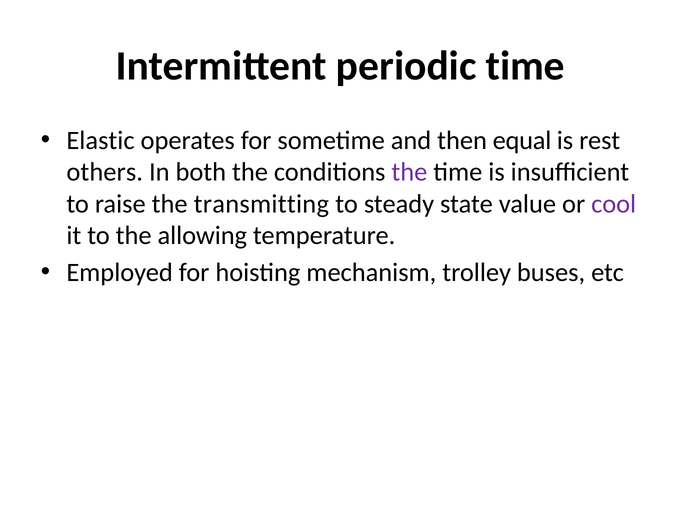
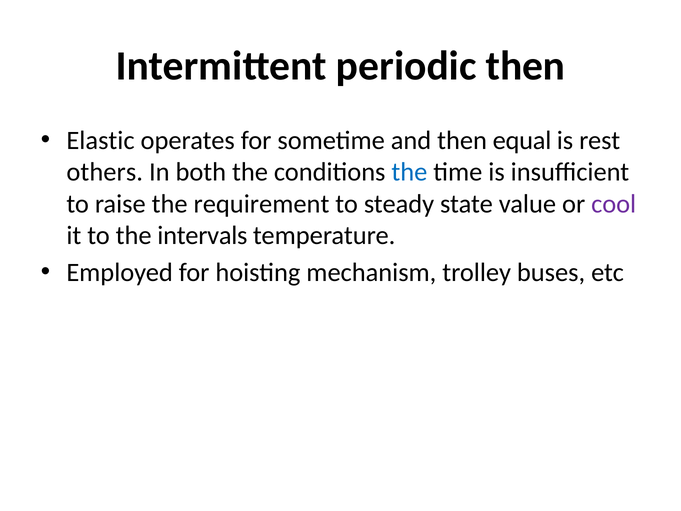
periodic time: time -> then (525, 66)
the colour: purple -> blue (409, 172)
transmitting: transmitting -> requirement (261, 204)
allowing: allowing -> intervals (202, 235)
